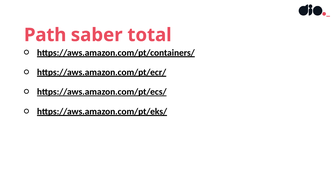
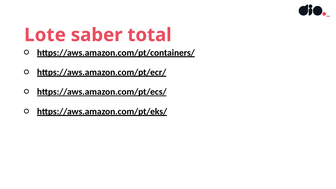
Path: Path -> Lote (45, 35)
